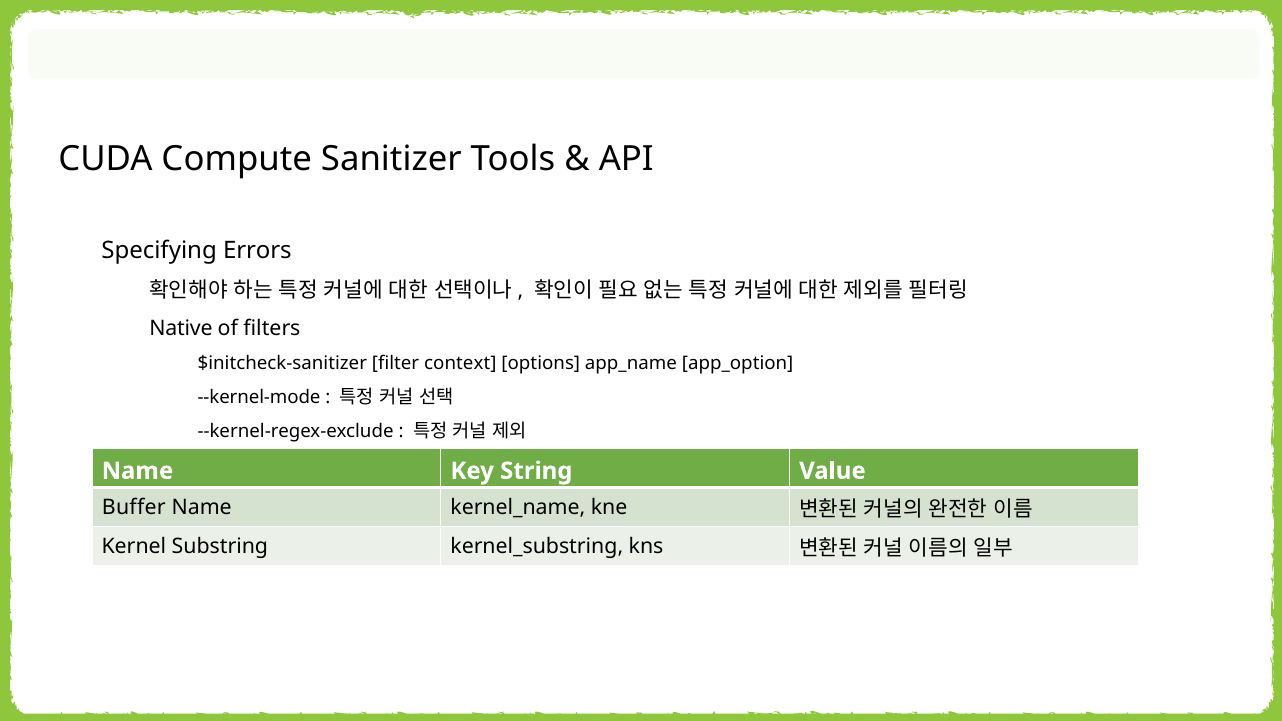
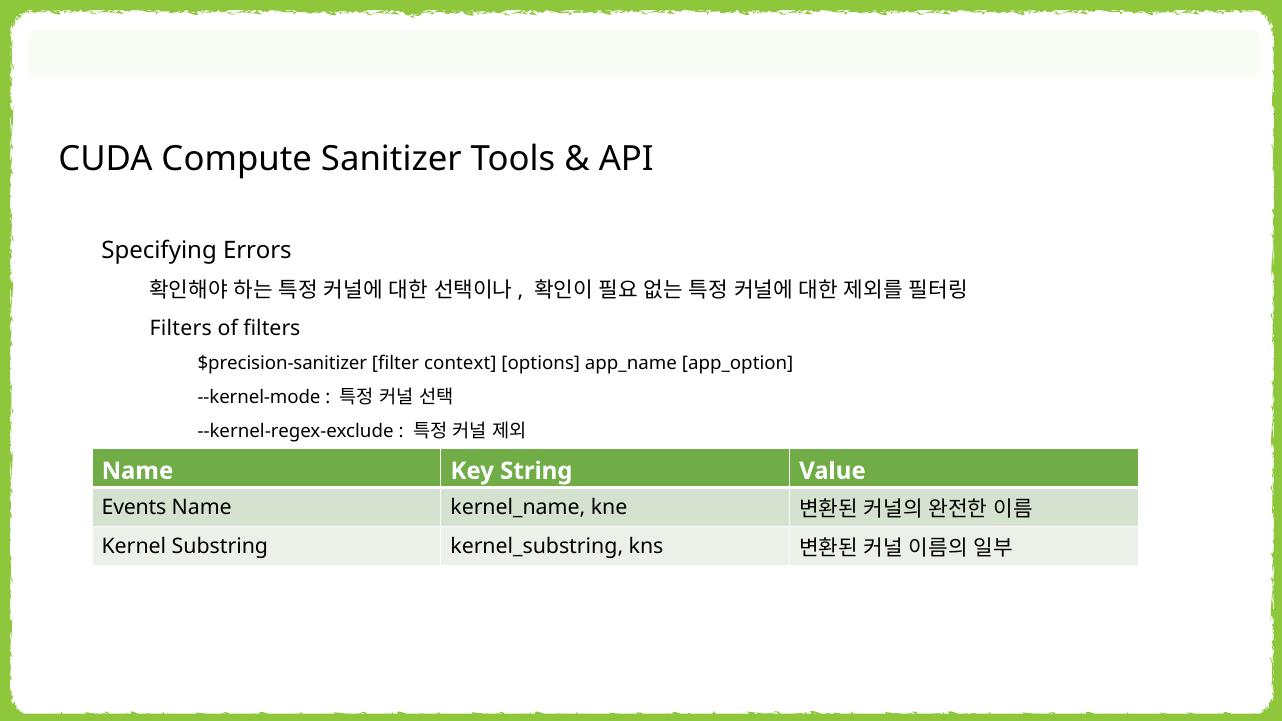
Native: Native -> Filters (181, 329)
$initcheck-sanitizer: $initcheck-sanitizer -> $precision-sanitizer (282, 364)
Buffer: Buffer -> Events (134, 508)
